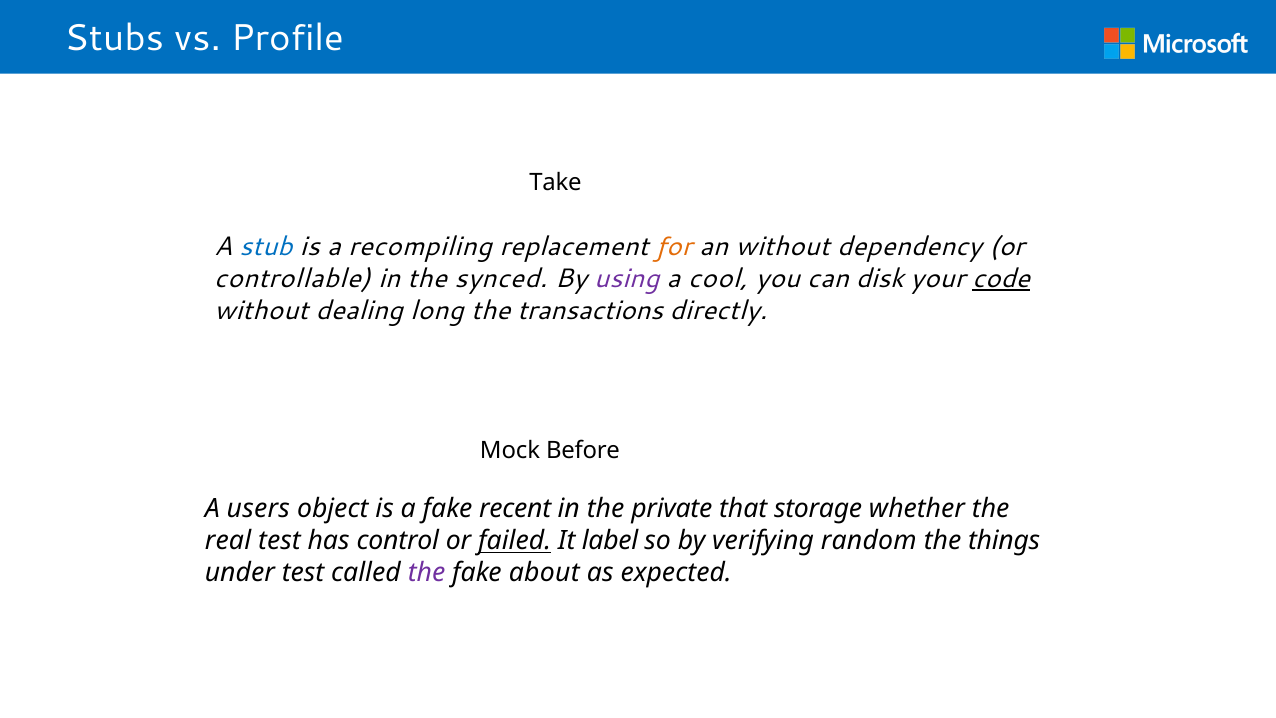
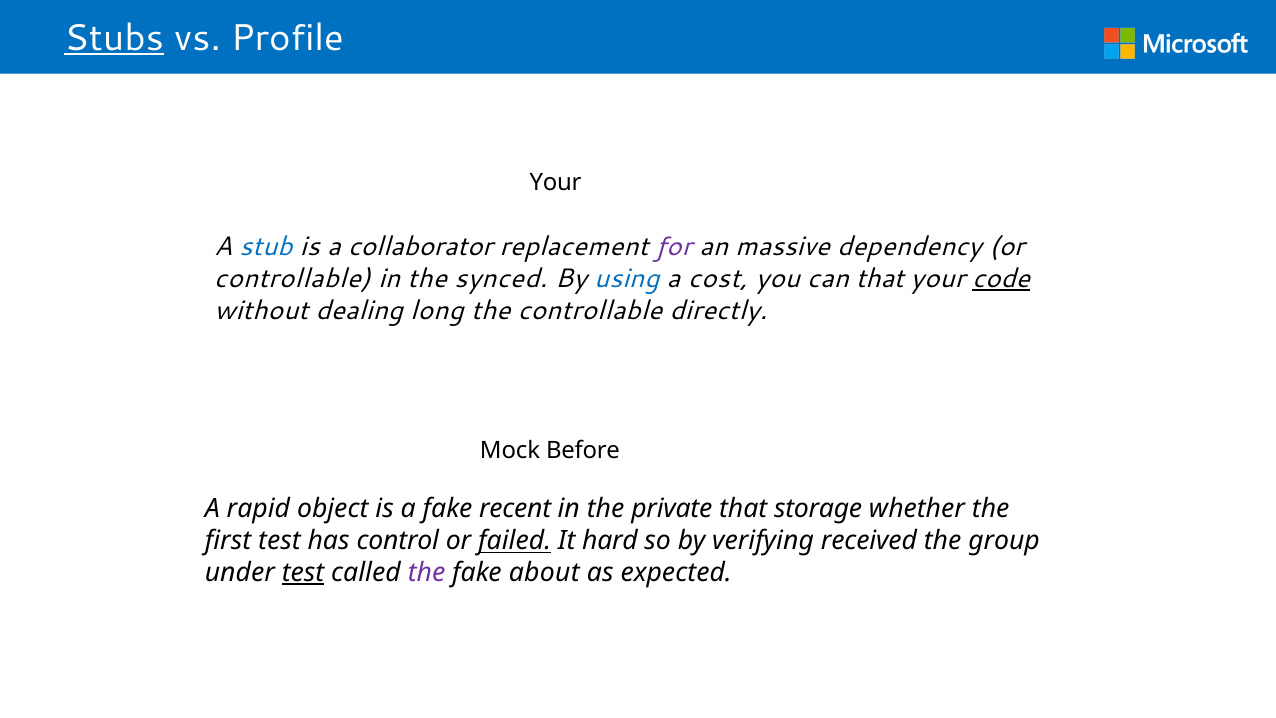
Stubs underline: none -> present (114, 38)
Take: Take -> Your (556, 182)
recompiling: recompiling -> collaborator (420, 247)
for colour: orange -> purple (674, 247)
an without: without -> massive (783, 247)
using colour: purple -> blue (627, 279)
cool: cool -> cost (718, 279)
can disk: disk -> that (880, 279)
the transactions: transactions -> controllable (590, 311)
users: users -> rapid (258, 509)
real: real -> first (228, 541)
label: label -> hard (610, 541)
random: random -> received (869, 541)
things: things -> group (1004, 541)
test underline: none -> present (303, 573)
